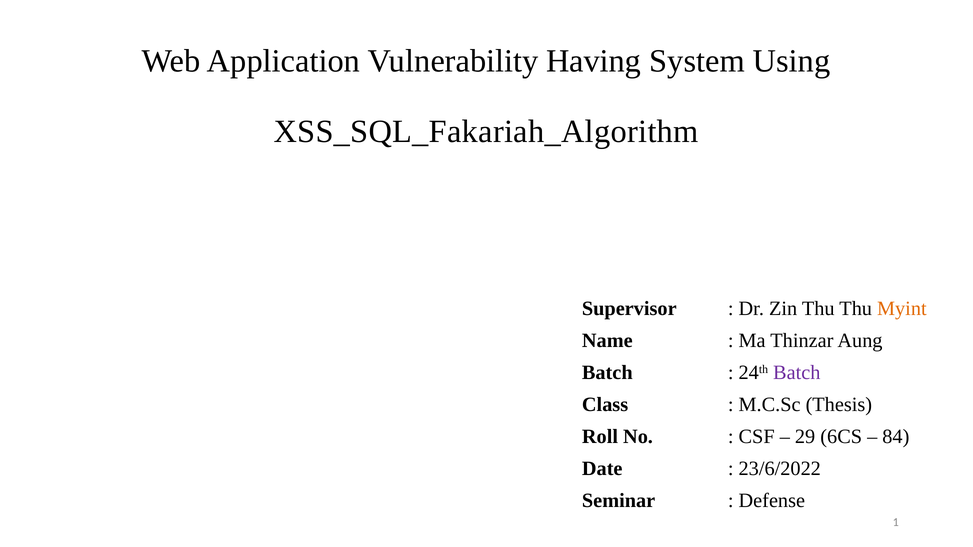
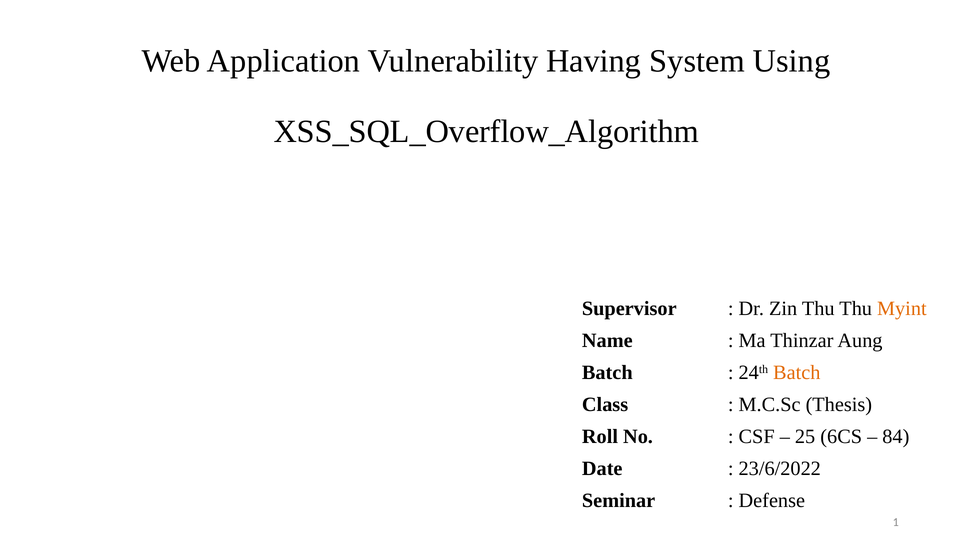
XSS_SQL_Fakariah_Algorithm: XSS_SQL_Fakariah_Algorithm -> XSS_SQL_Overflow_Algorithm (486, 131)
Batch colour: purple -> orange (797, 373)
29: 29 -> 25 (805, 437)
